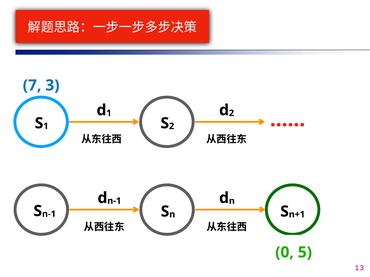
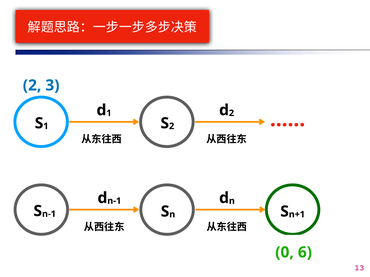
7: 7 -> 2 (32, 85)
5: 5 -> 6 (305, 253)
